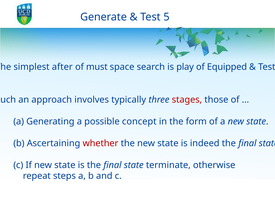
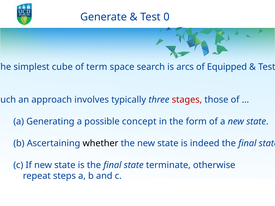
5: 5 -> 0 (166, 17)
after: after -> cube (62, 67)
must: must -> term (97, 67)
play: play -> arcs (185, 67)
whether colour: red -> black (101, 143)
